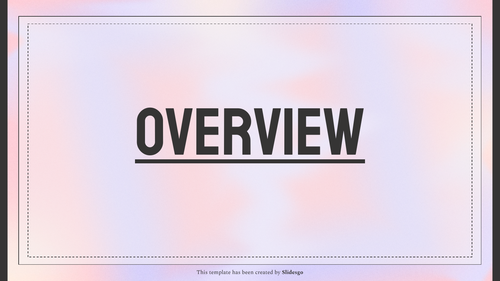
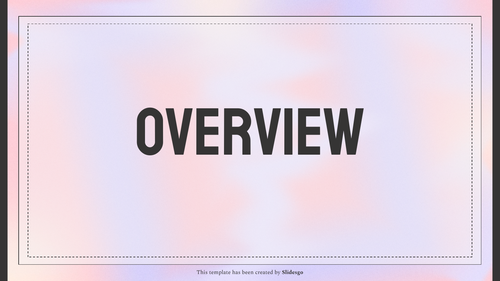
OverView underline: present -> none (250, 133)
